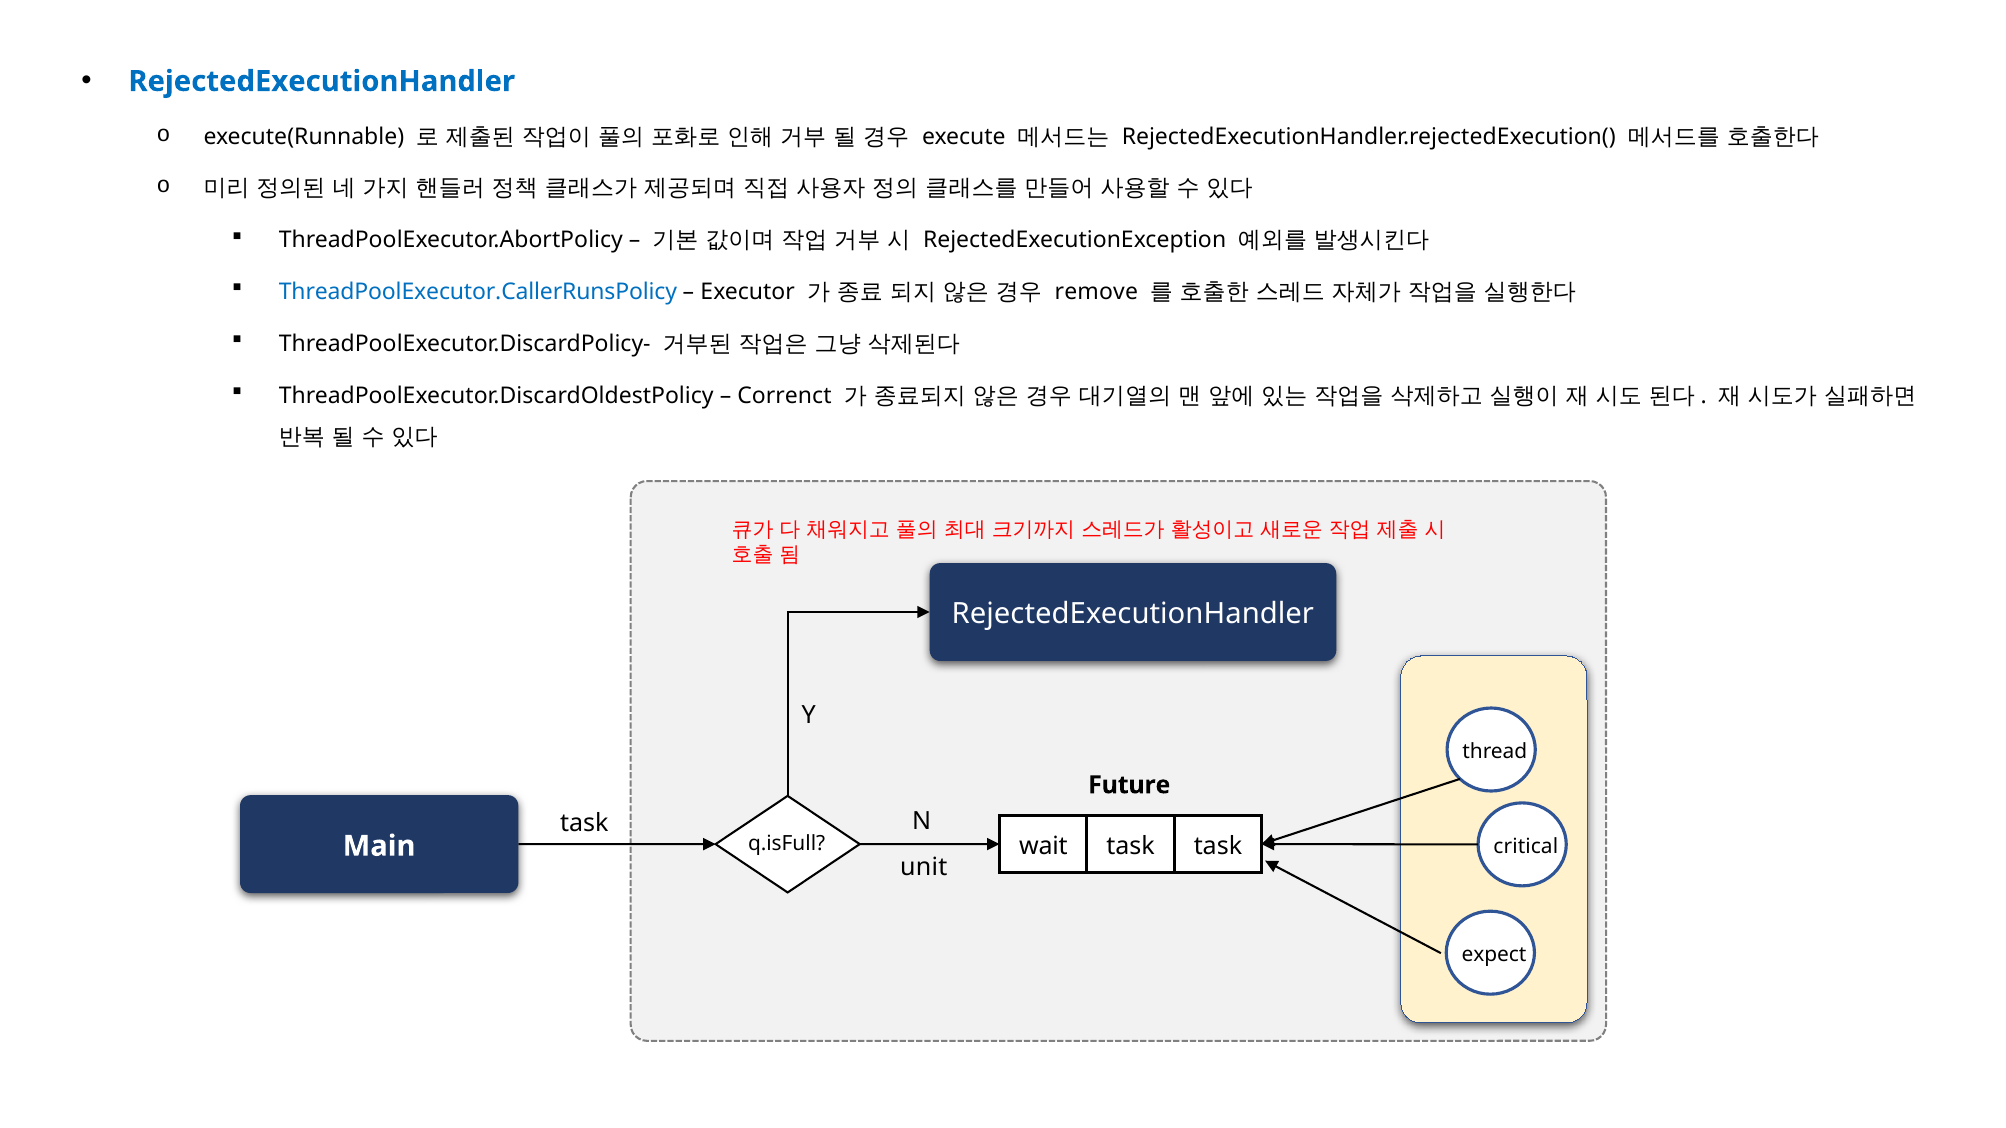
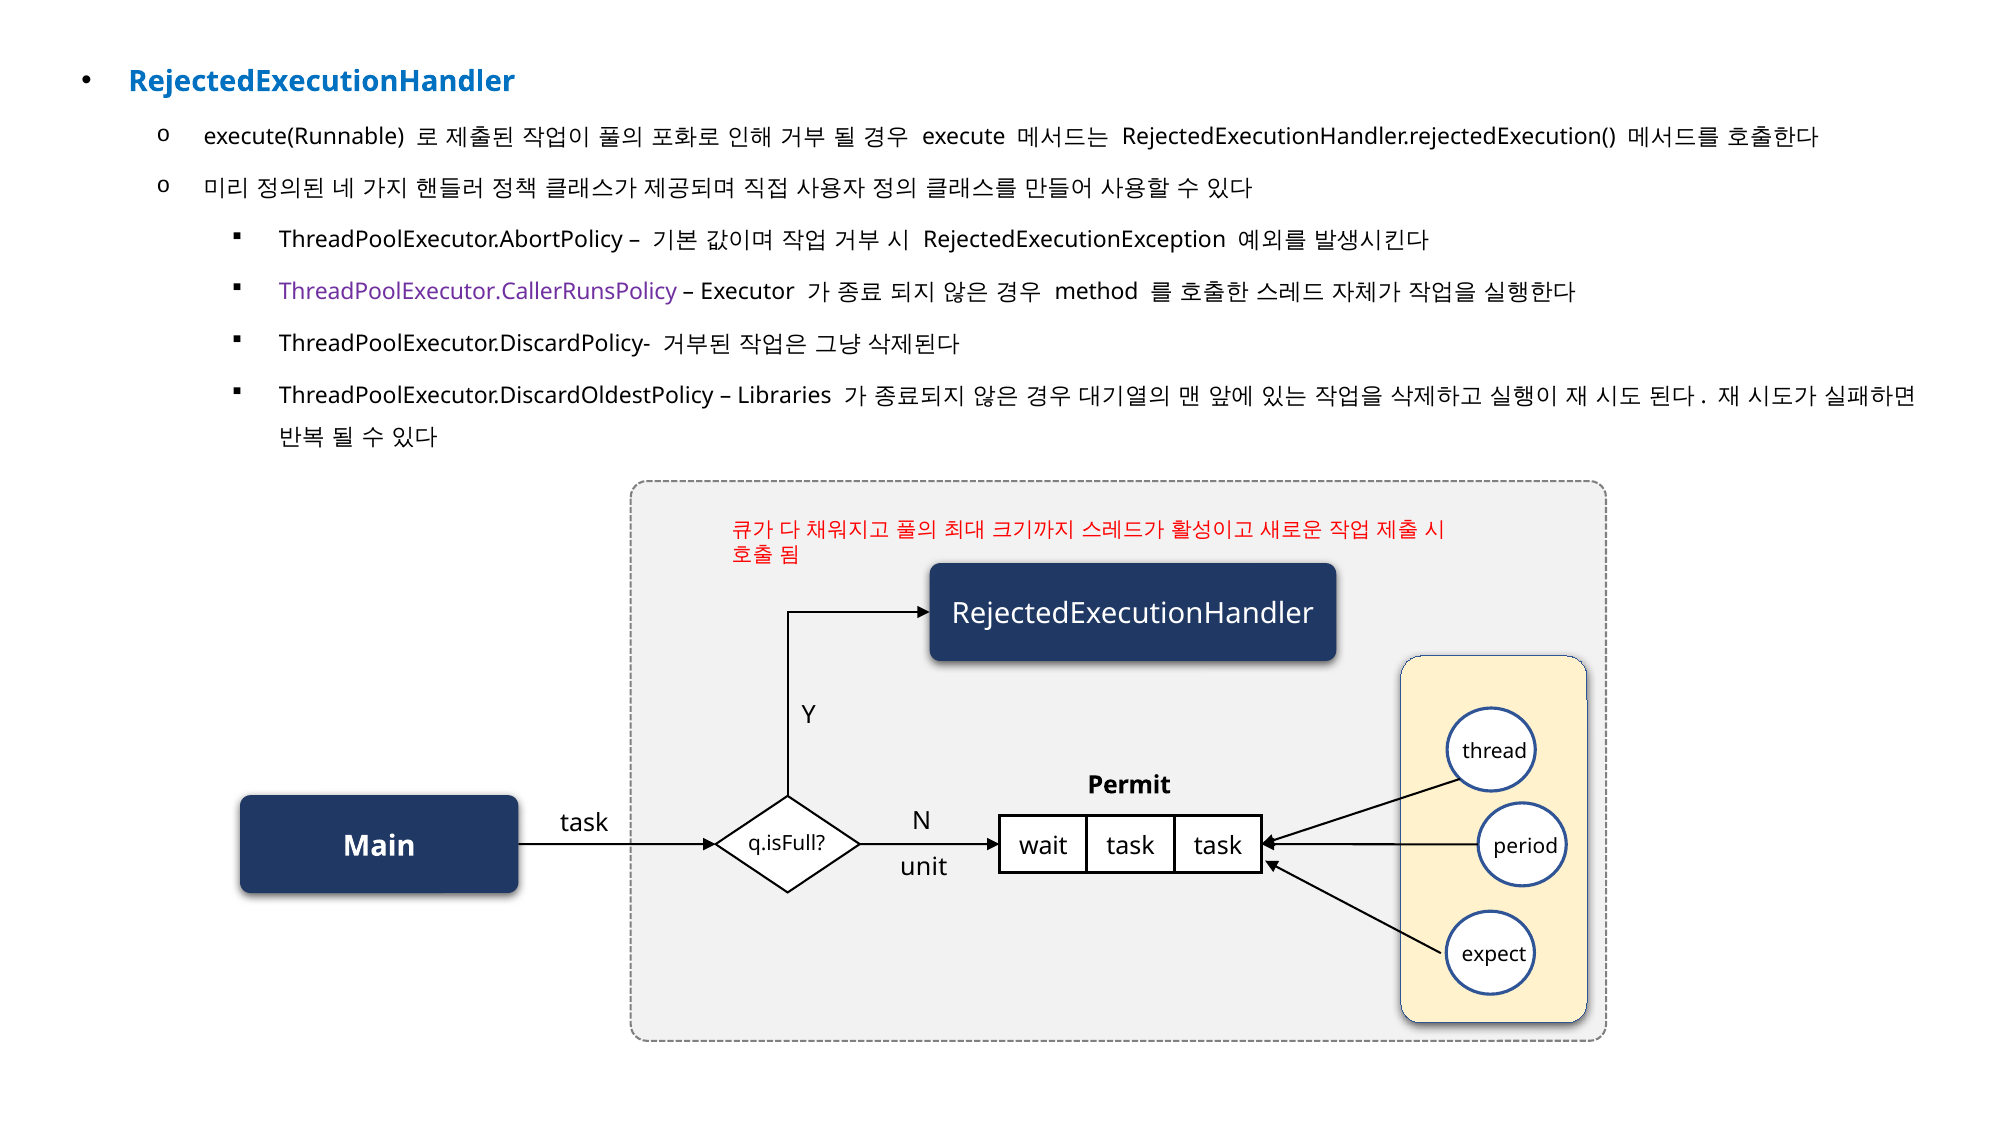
ThreadPoolExecutor.CallerRunsPolicy colour: blue -> purple (478, 292)
remove: remove -> method (1097, 292)
Correnct: Correnct -> Libraries (784, 396)
Future: Future -> Permit (1129, 785)
critical: critical -> period (1526, 847)
